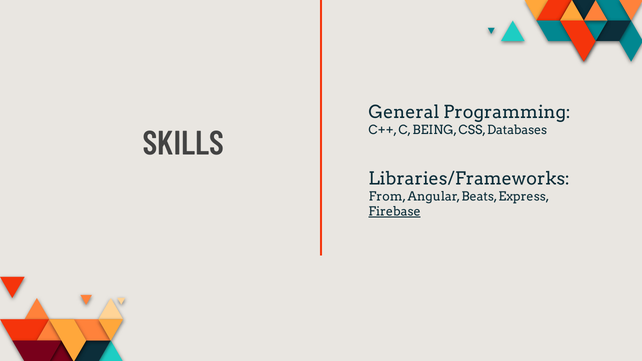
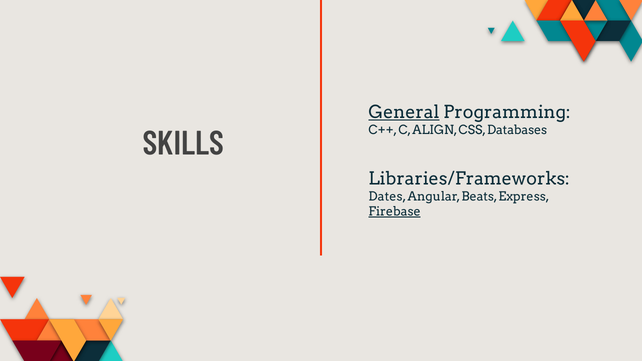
General underline: none -> present (404, 113)
BEING: BEING -> ALIGN (435, 130)
From: From -> Dates (387, 197)
